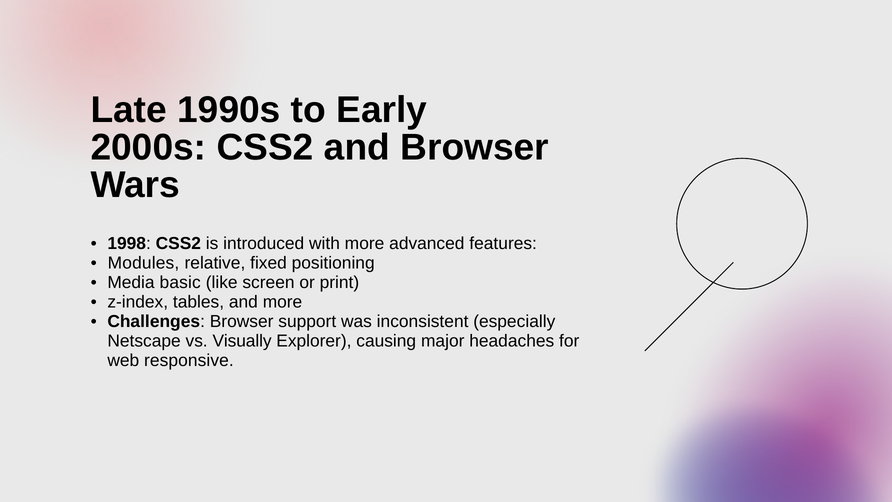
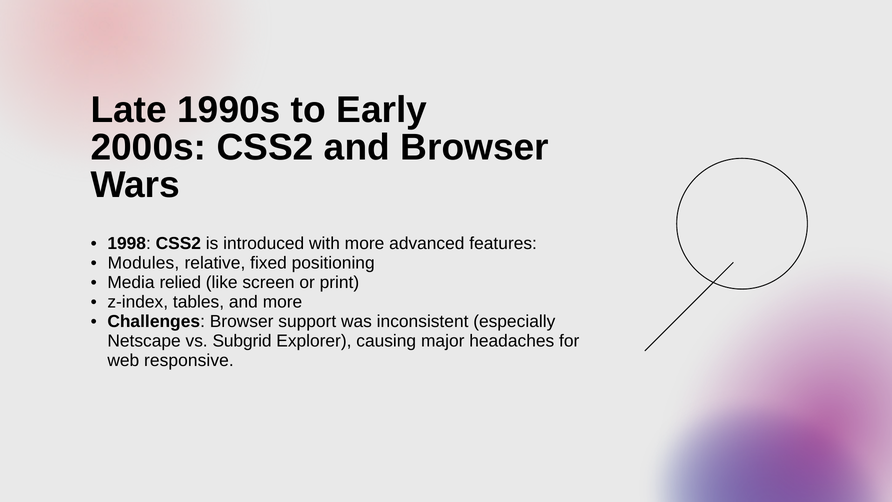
basic: basic -> relied (180, 282)
Visually: Visually -> Subgrid (242, 341)
